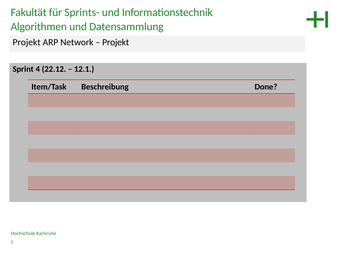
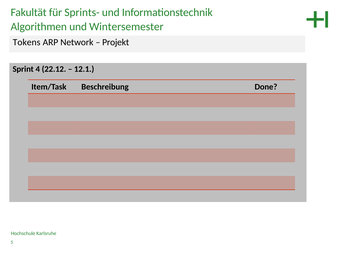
Datensammlung: Datensammlung -> Wintersemester (126, 27)
Projekt: Projekt -> Tokens (27, 42)
